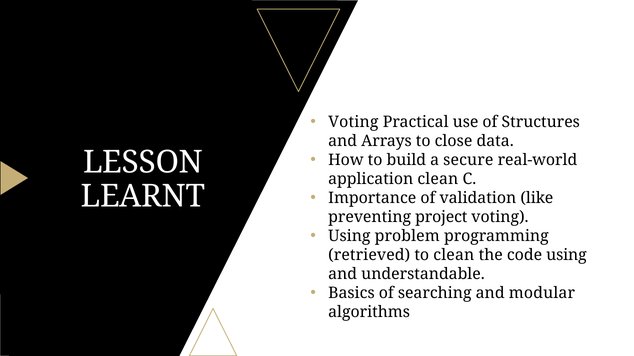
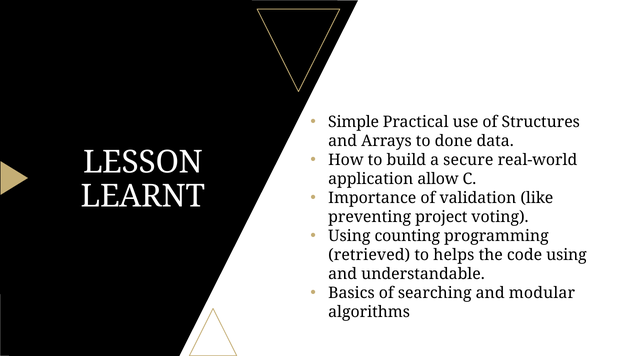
Voting: Voting -> Simple (354, 122)
close: close -> done (454, 141)
application clean: clean -> allow (438, 179)
problem: problem -> counting (407, 236)
to clean: clean -> helps (454, 255)
